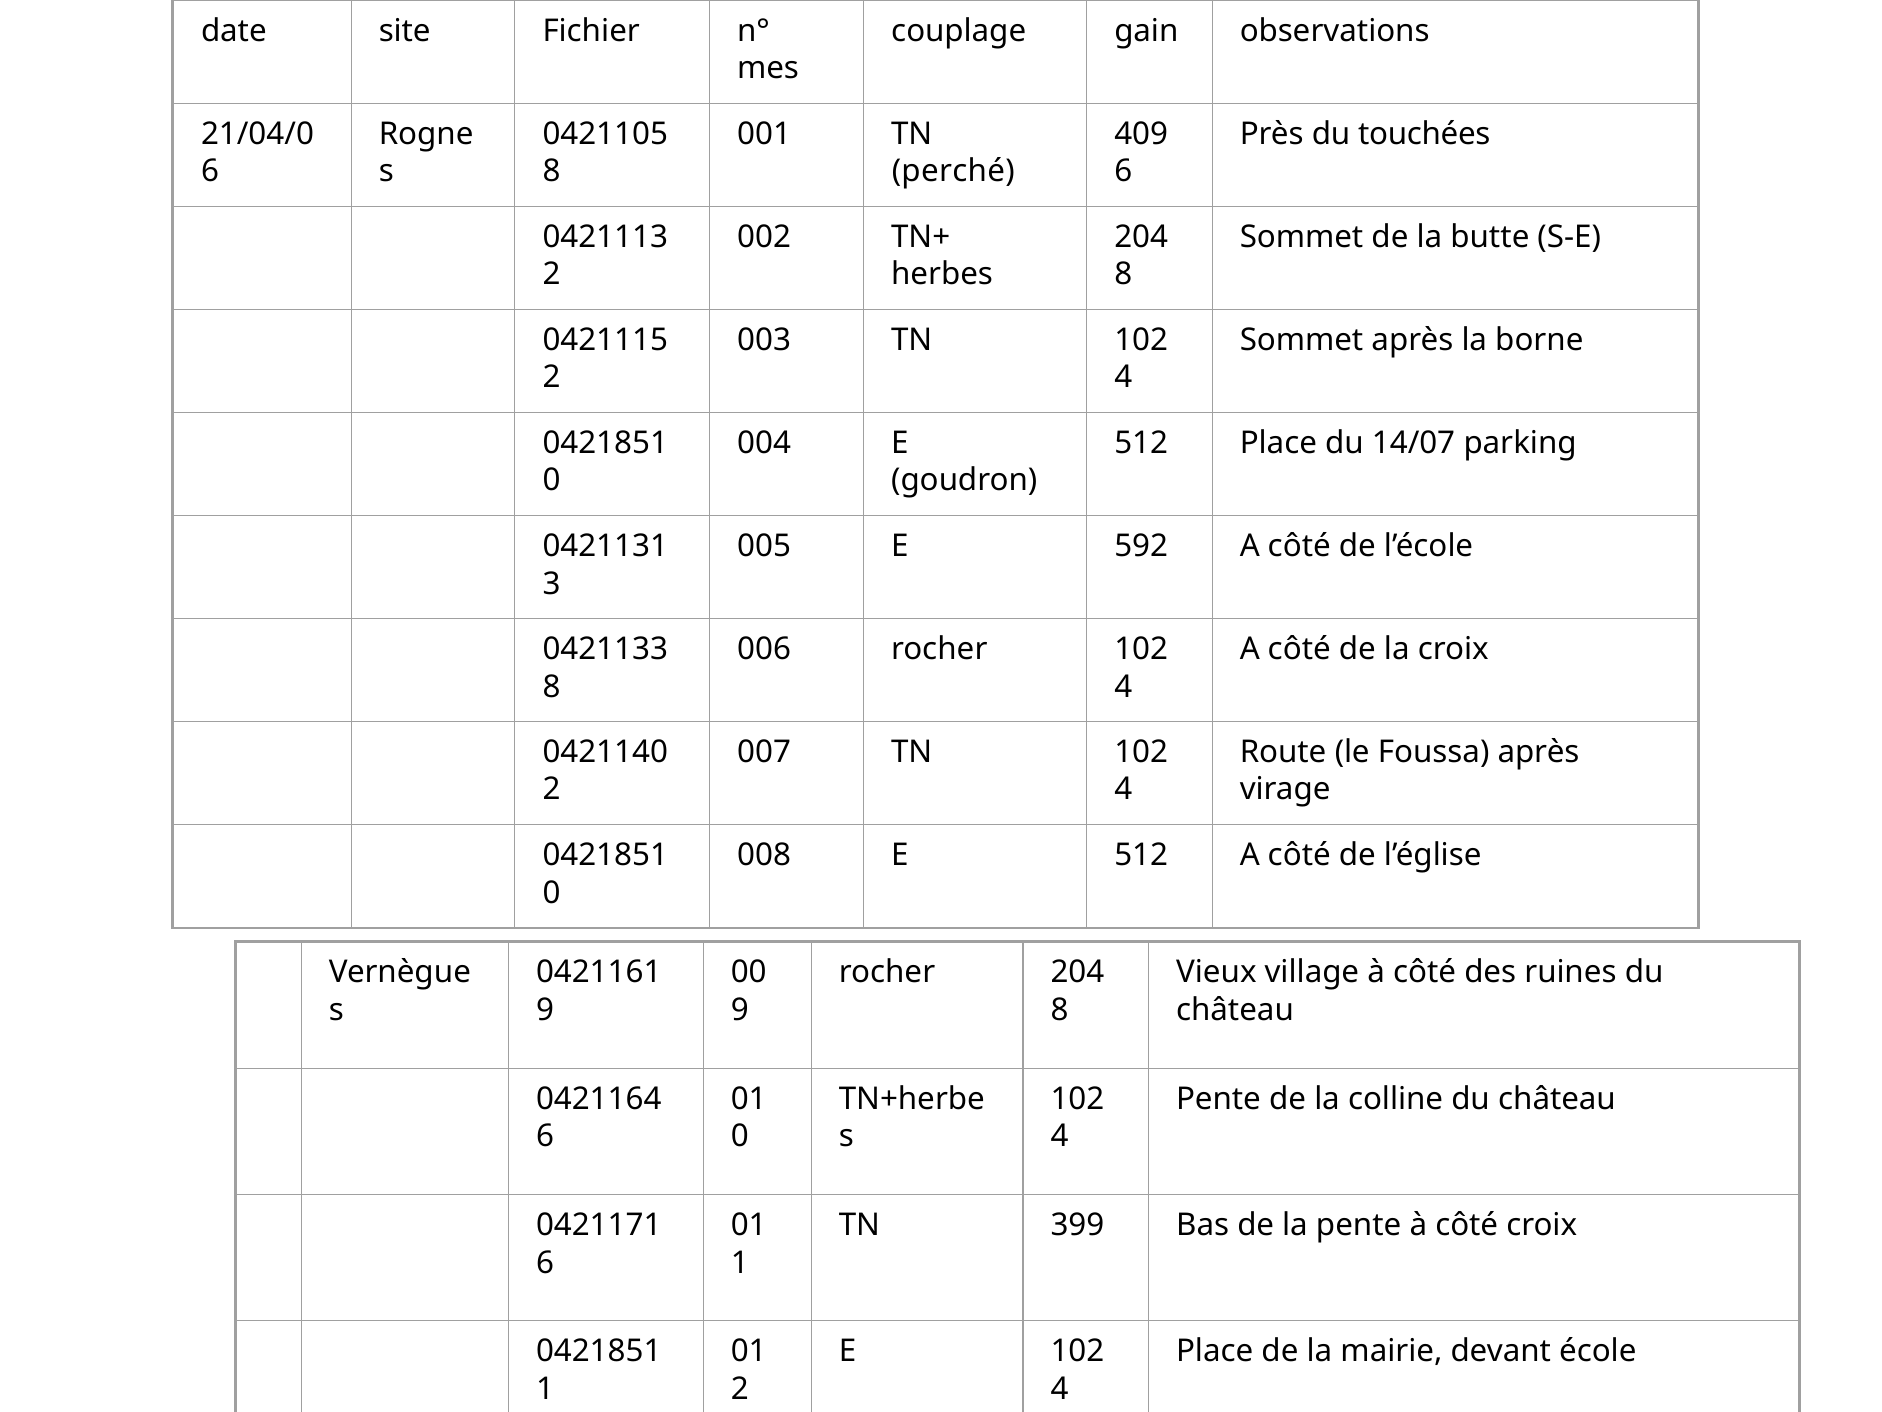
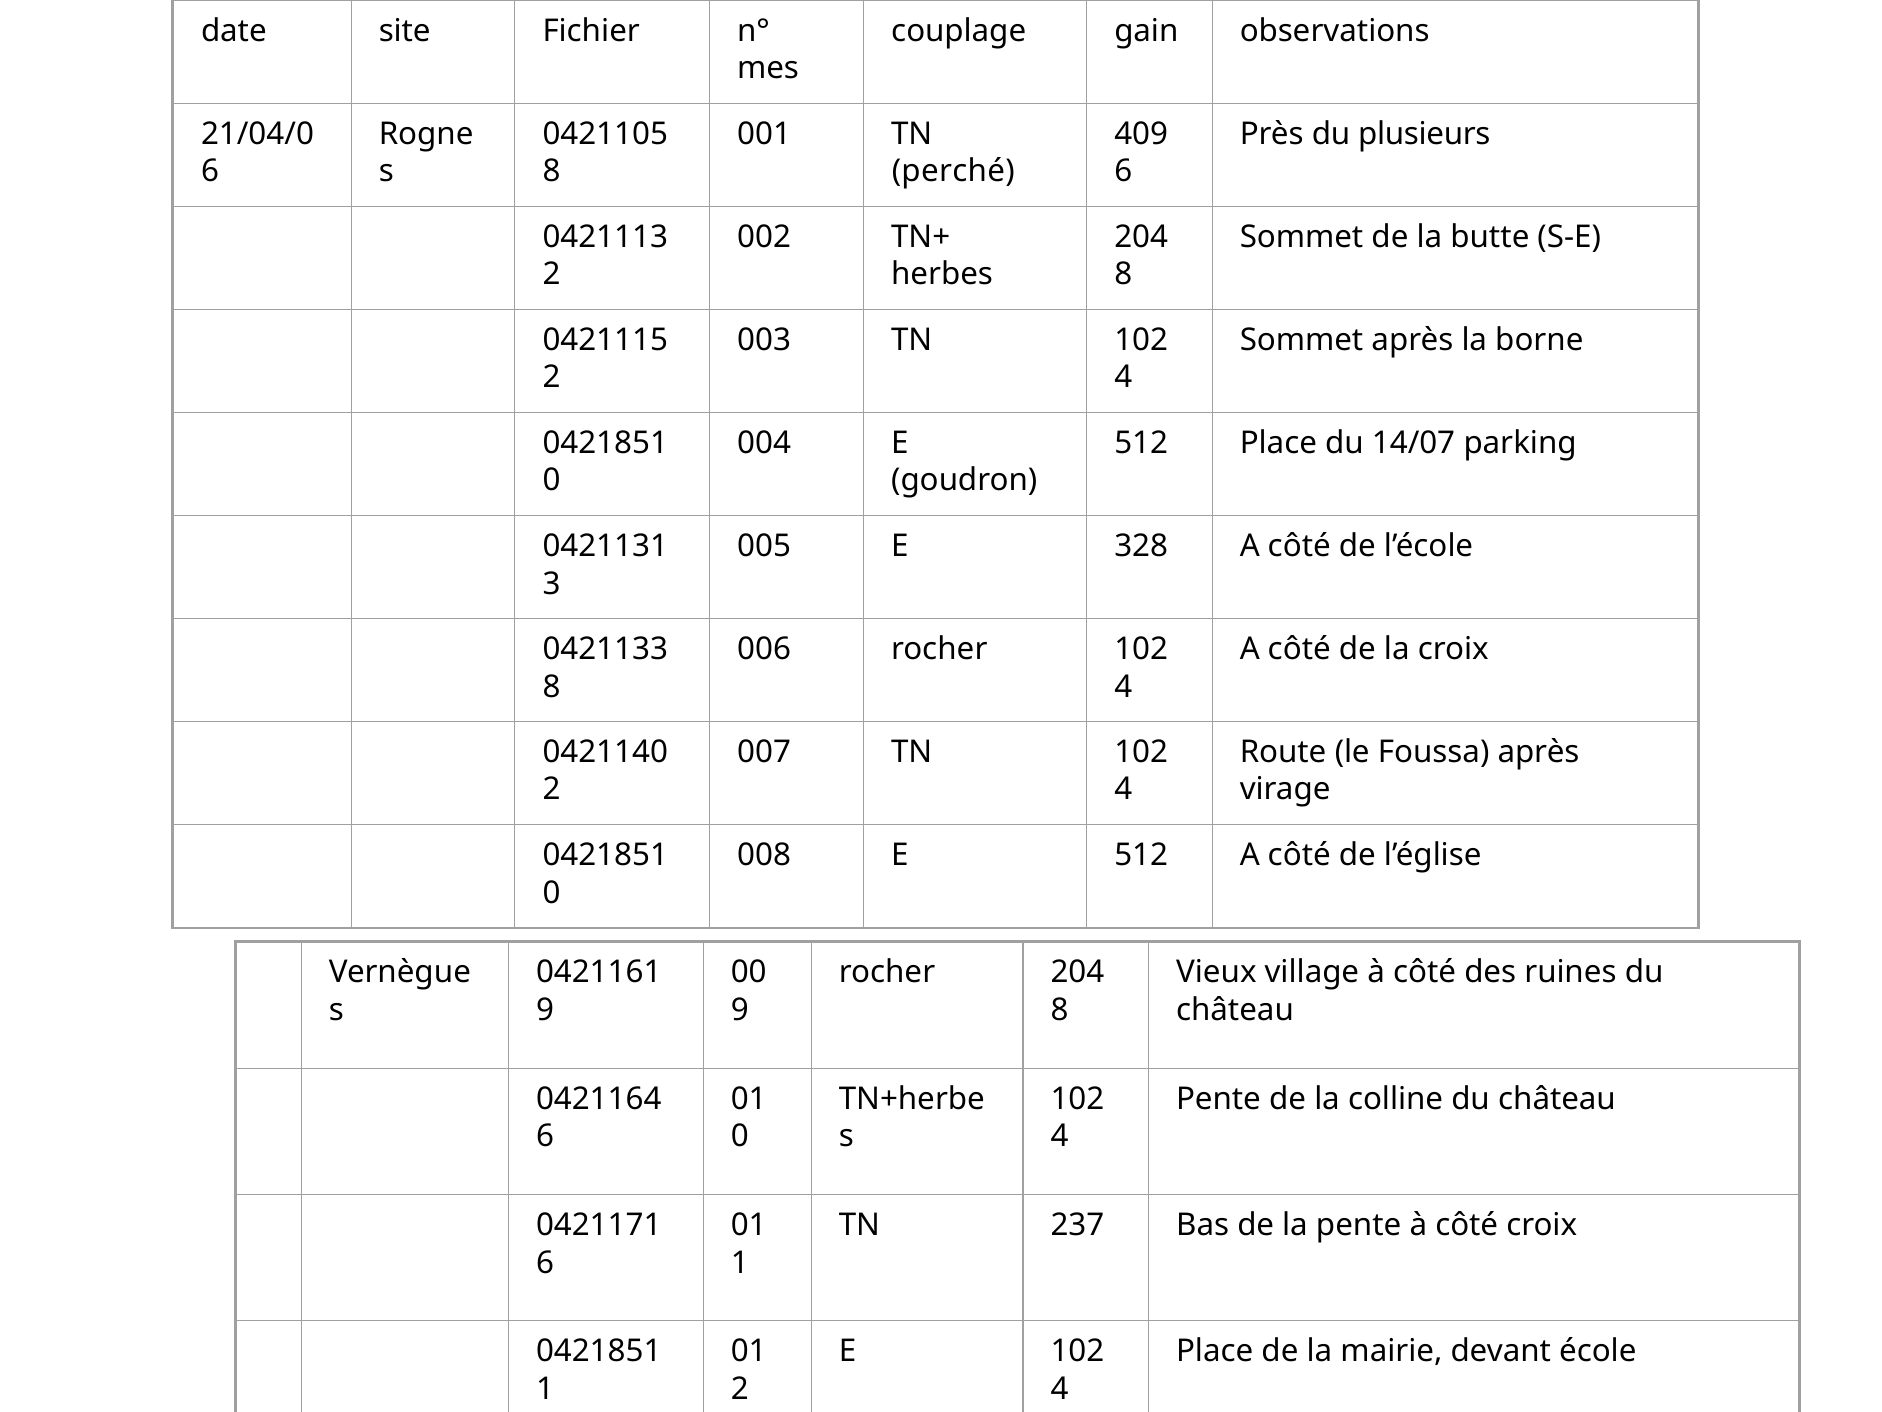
touchées: touchées -> plusieurs (1424, 134)
592: 592 -> 328 (1141, 546)
399: 399 -> 237 (1077, 1225)
